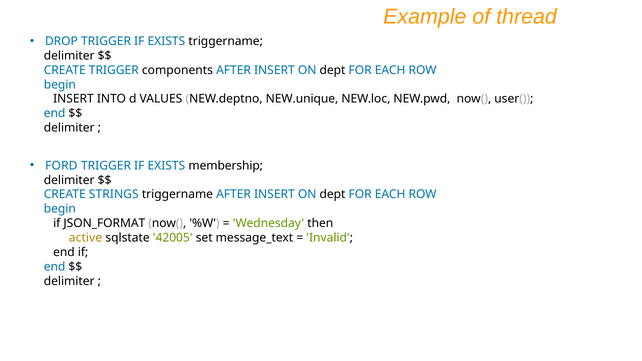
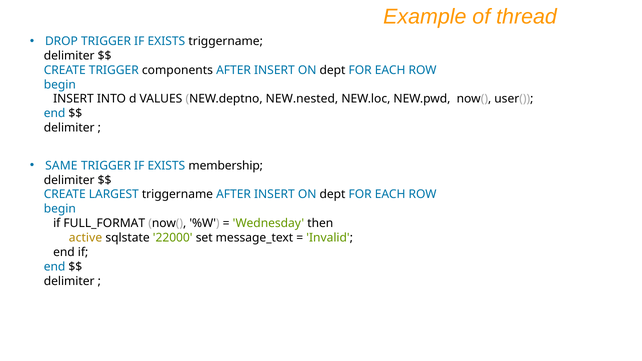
NEW.unique: NEW.unique -> NEW.nested (302, 99)
FORD: FORD -> SAME (61, 166)
STRINGS: STRINGS -> LARGEST (114, 195)
JSON_FORMAT: JSON_FORMAT -> FULL_FORMAT (104, 223)
42005: 42005 -> 22000 (173, 238)
